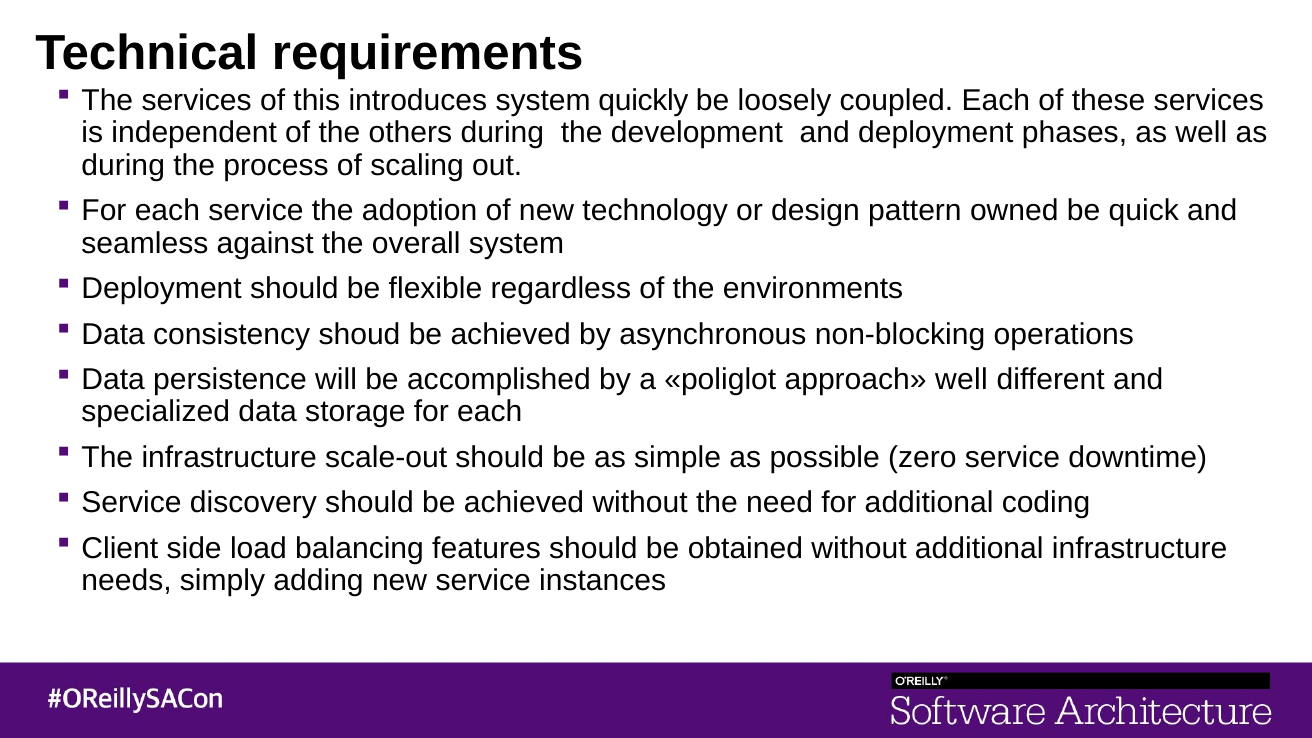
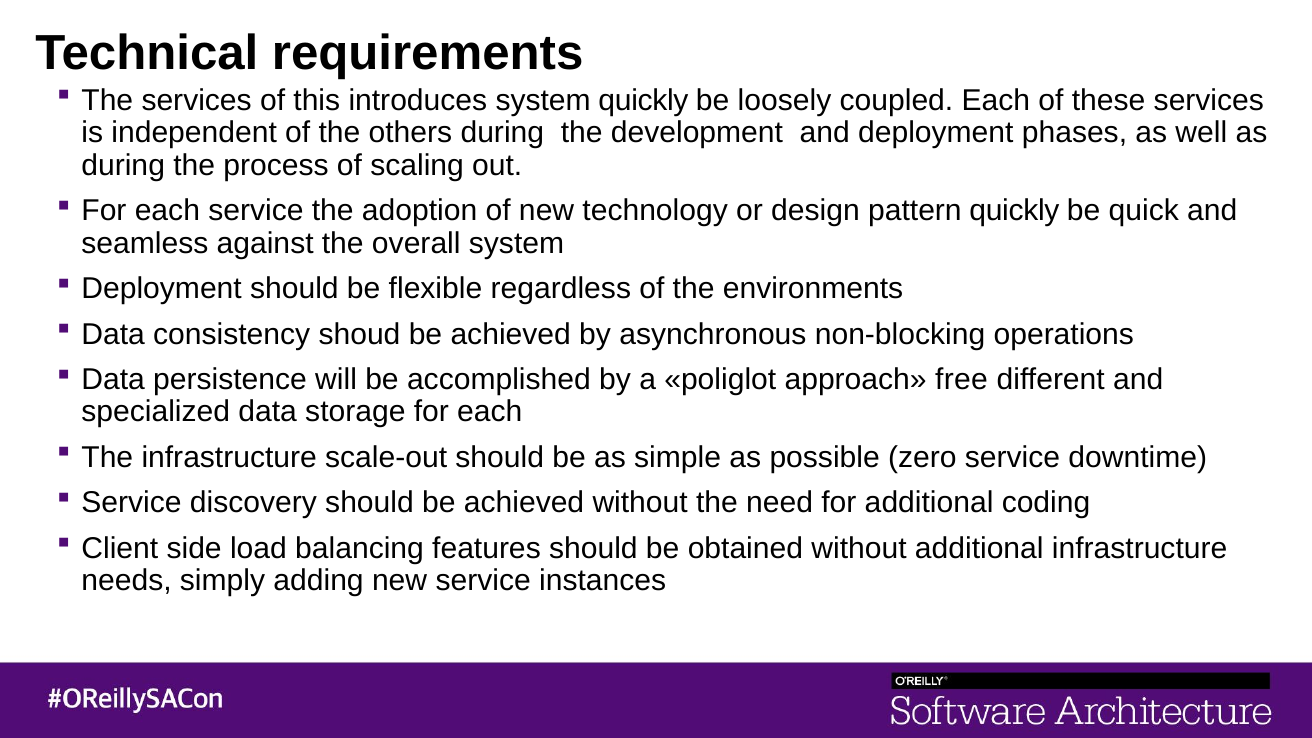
pattern owned: owned -> quickly (1014, 211)
approach well: well -> free (962, 380)
